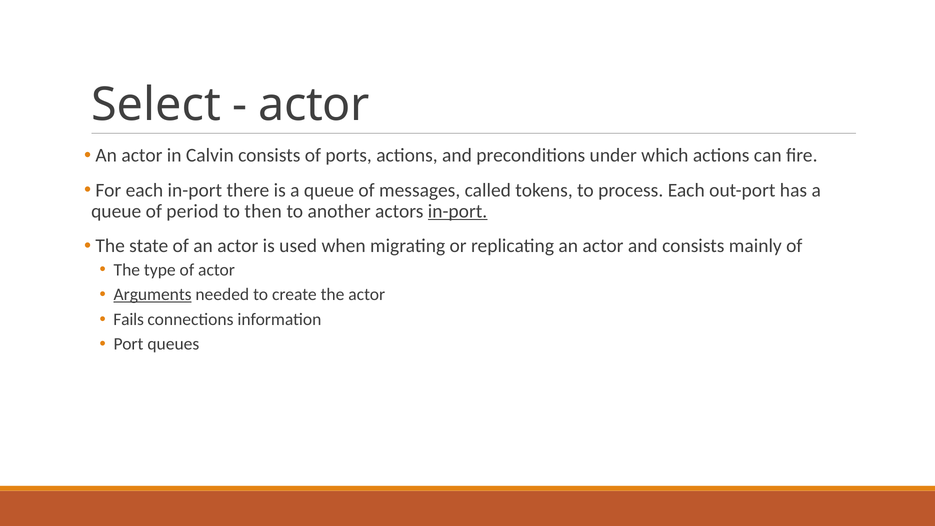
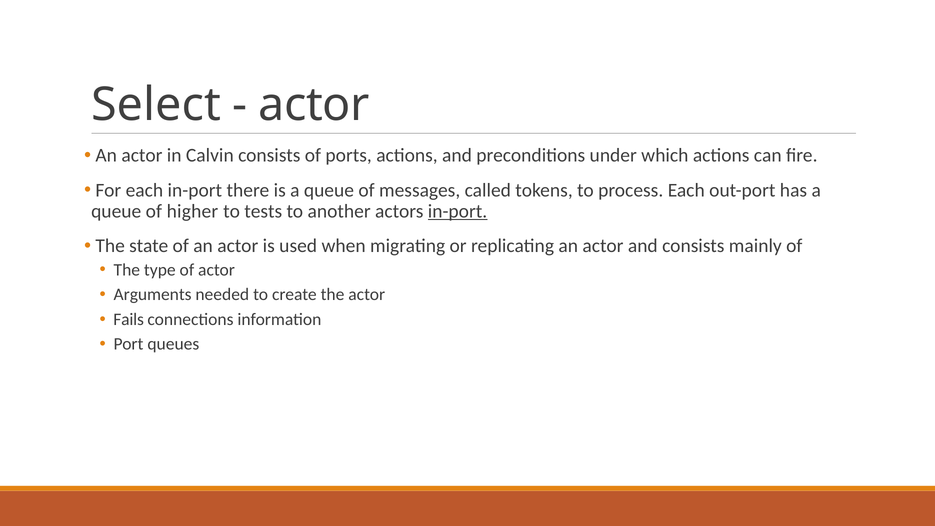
period: period -> higher (192, 211)
then: then -> tests (263, 211)
Arguments underline: present -> none (153, 295)
